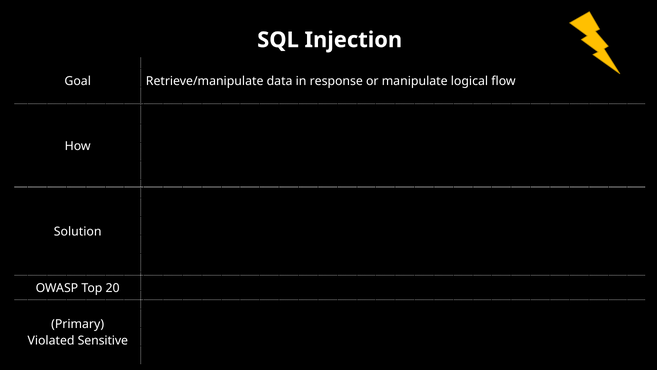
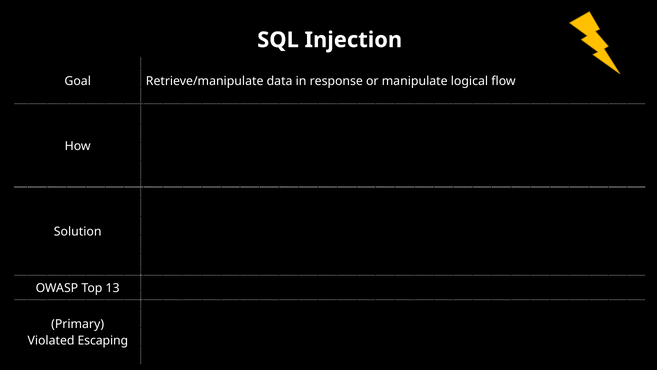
20: 20 -> 13 (113, 288)
Sensitive: Sensitive -> Escaping (103, 340)
